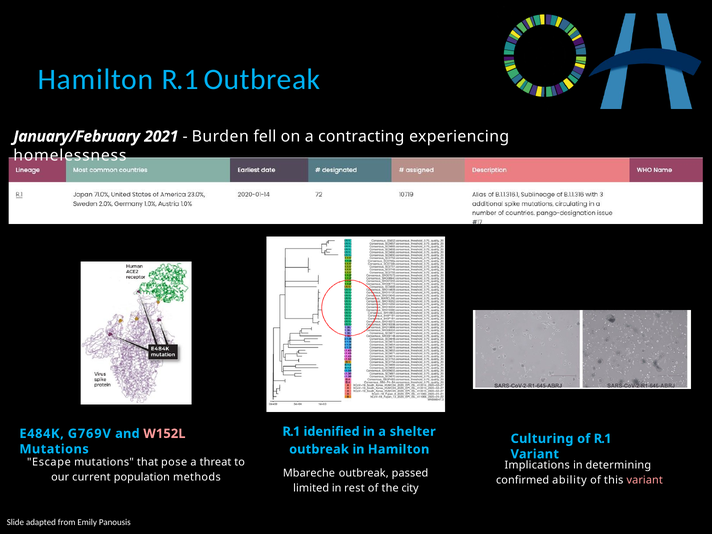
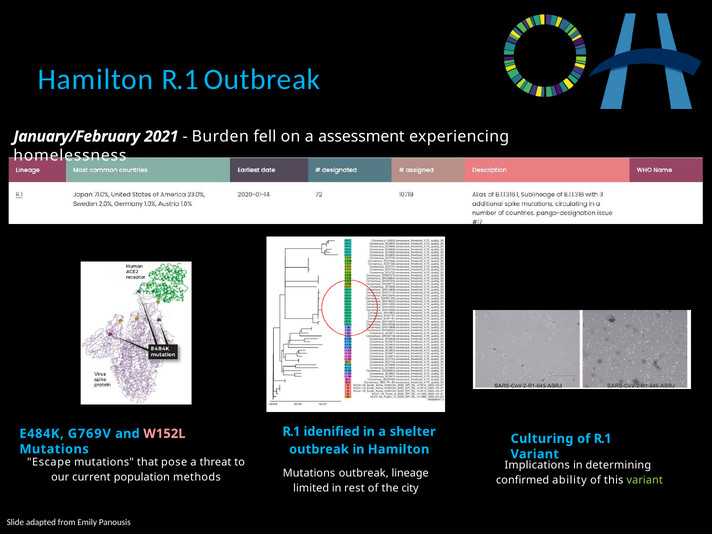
contracting: contracting -> assessment (361, 136)
Mbareche: Mbareche -> Mutations (309, 473)
passed: passed -> lineage (410, 473)
variant colour: pink -> light green (645, 480)
